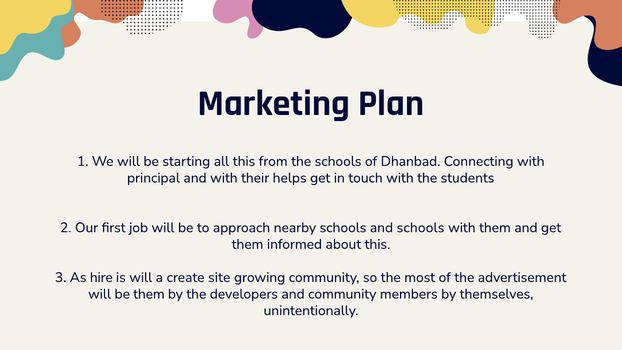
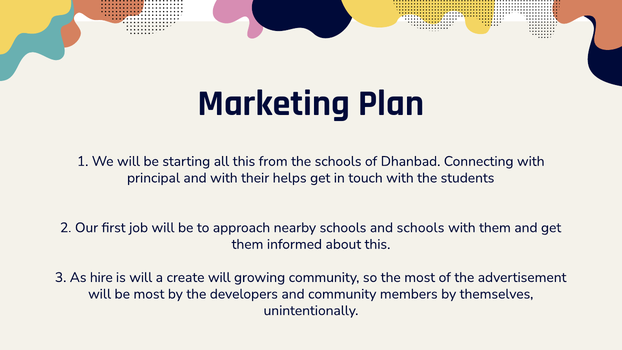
create site: site -> will (219, 277)
be them: them -> most (149, 294)
